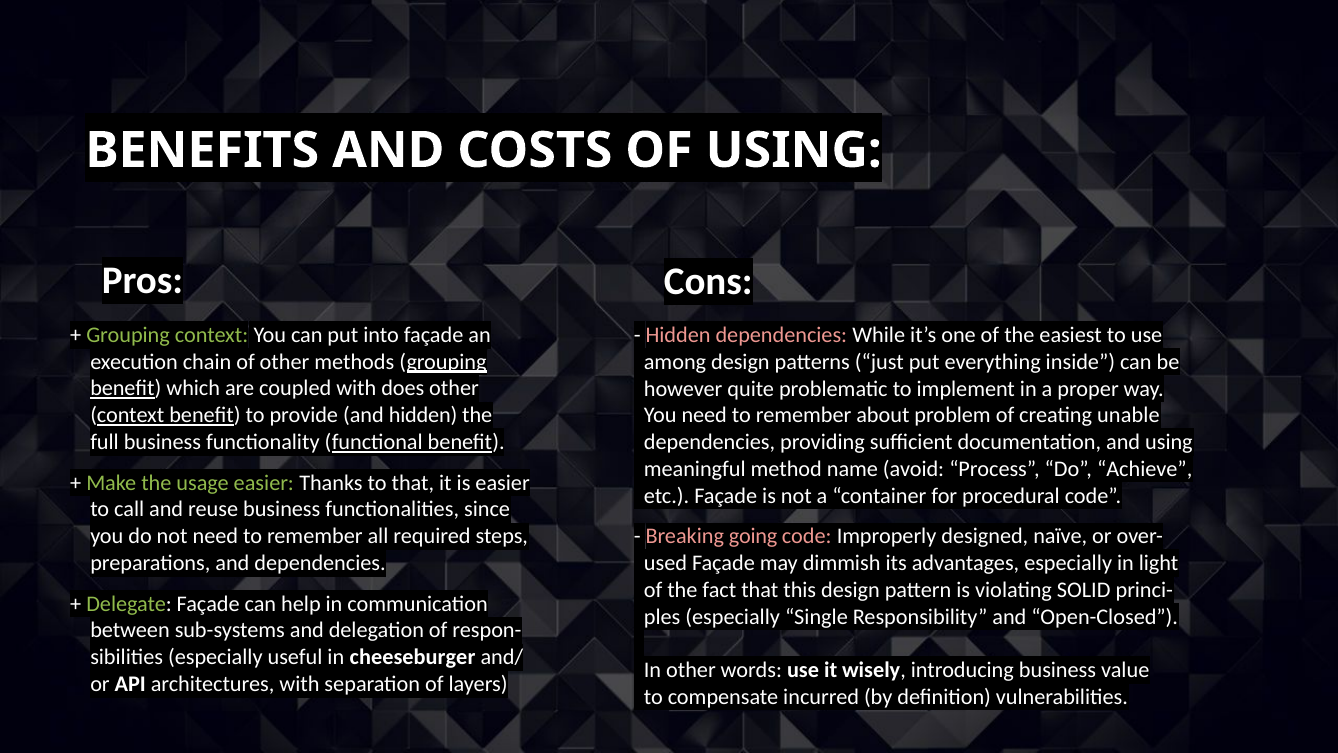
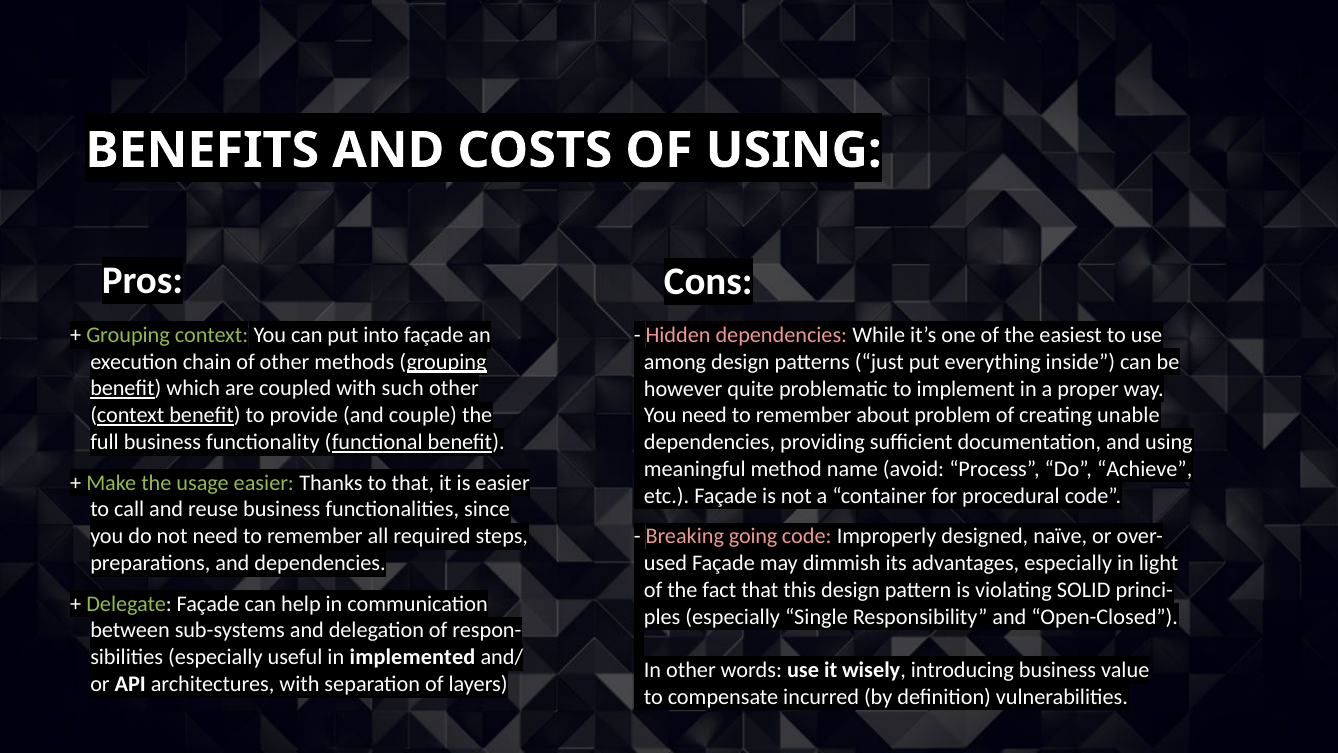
does: does -> such (403, 388)
and hidden: hidden -> couple (423, 415)
cheeseburger: cheeseburger -> implemented (413, 657)
